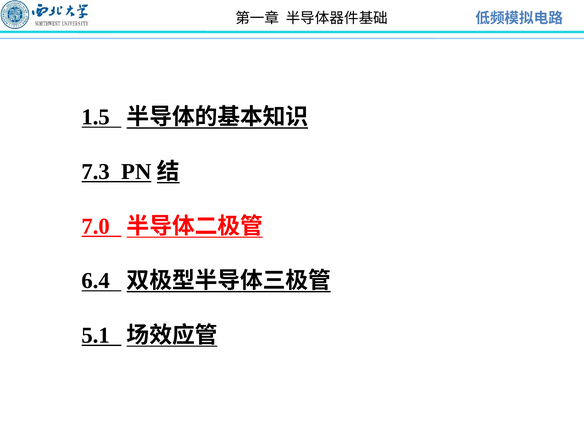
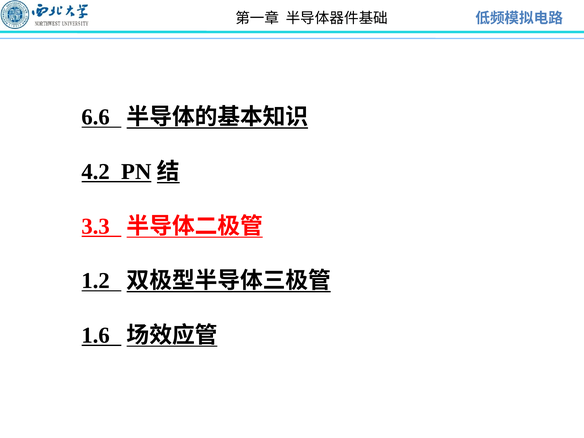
1.5: 1.5 -> 6.6 (96, 117)
7.3: 7.3 -> 4.2 (96, 172)
7.0: 7.0 -> 3.3 (96, 226)
6.4: 6.4 -> 1.2 (96, 281)
5.1: 5.1 -> 1.6 (96, 335)
